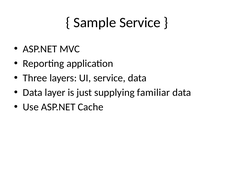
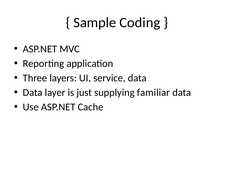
Sample Service: Service -> Coding (140, 23)
